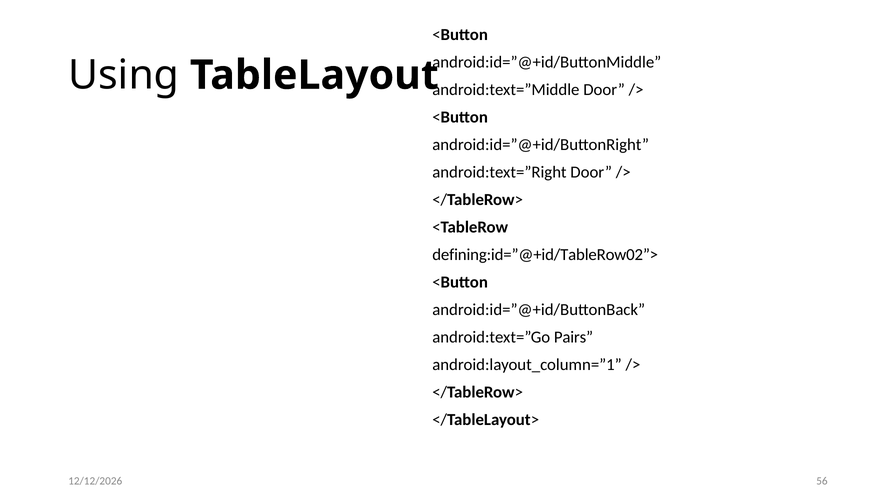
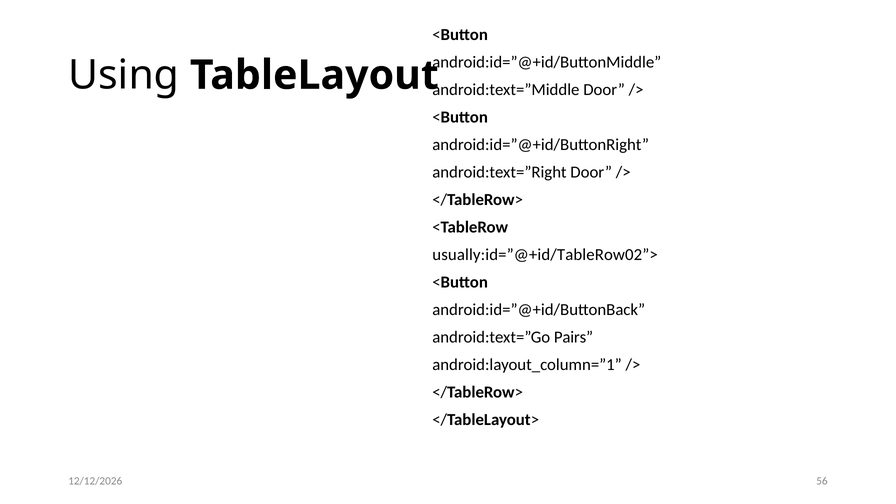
defining:id=”@+id/TableRow02”>: defining:id=”@+id/TableRow02”> -> usually:id=”@+id/TableRow02”> (545, 255)
